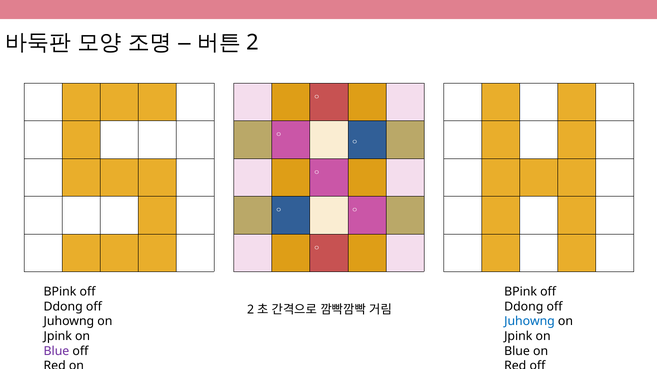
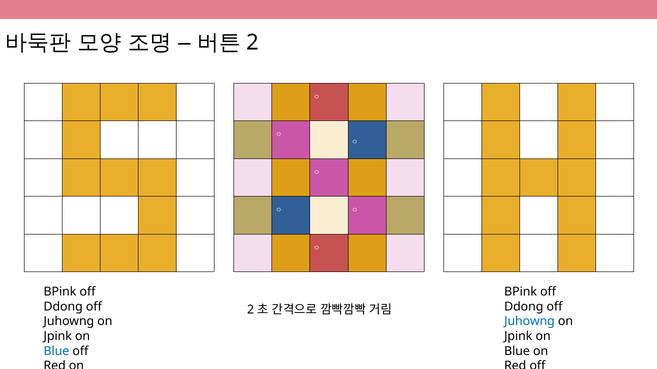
Blue colour: purple -> blue (56, 351)
